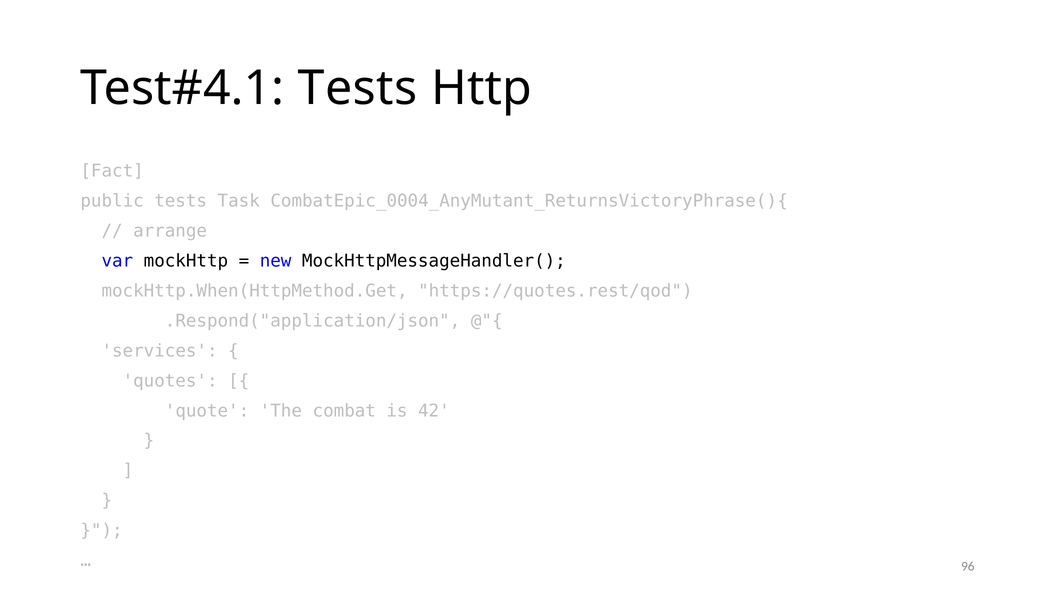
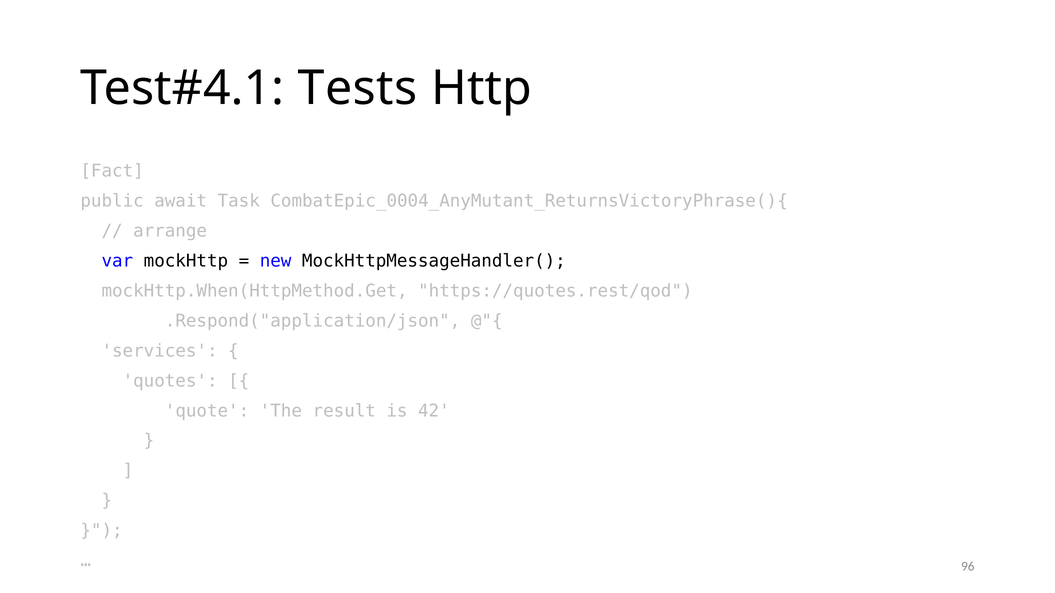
public tests: tests -> await (181, 201)
combat: combat -> result (344, 411)
